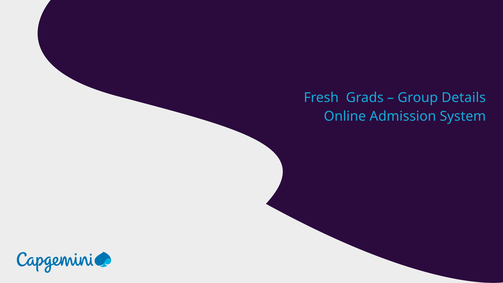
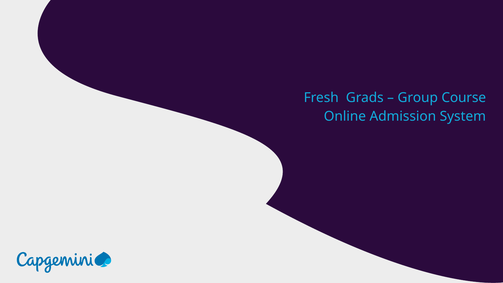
Details: Details -> Course (464, 97)
